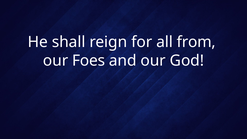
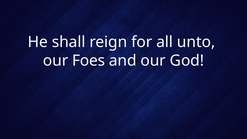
from: from -> unto (196, 42)
